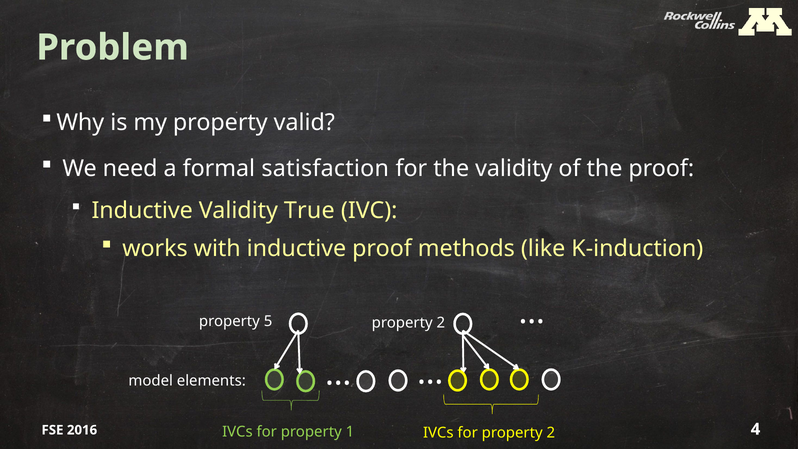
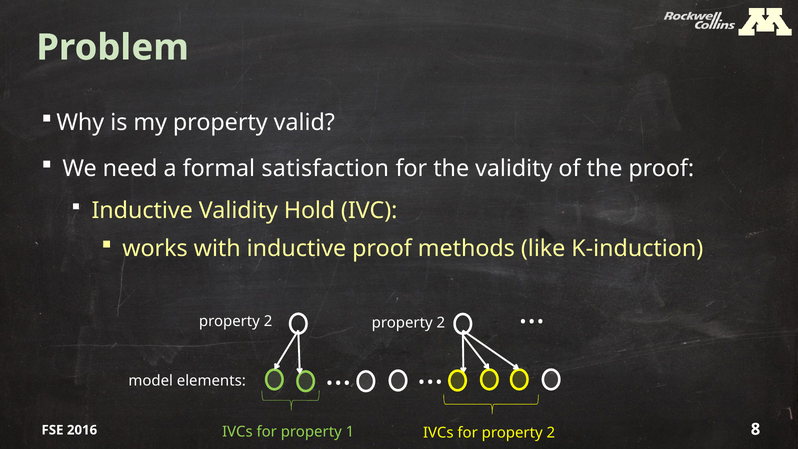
True: True -> Hold (310, 211)
5: 5 -> 2 (268, 321)
4: 4 -> 8 (756, 429)
